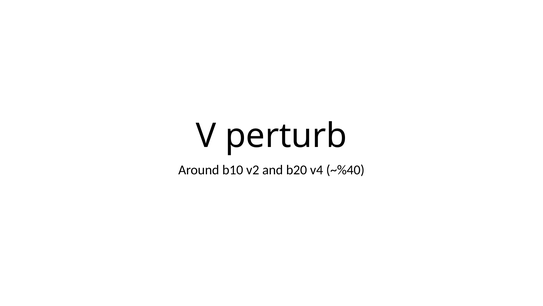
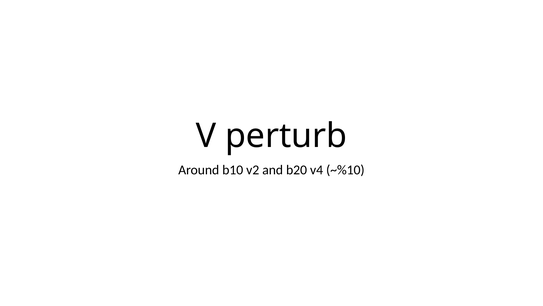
~%40: ~%40 -> ~%10 (345, 170)
